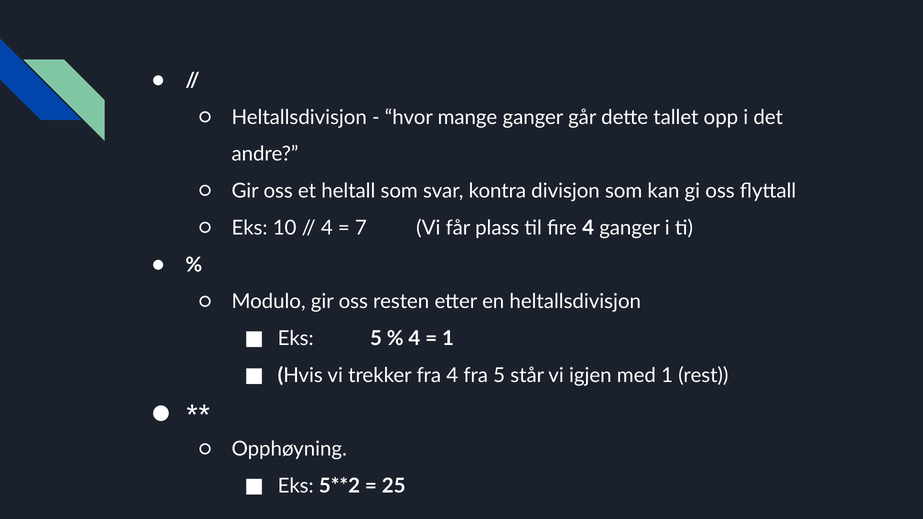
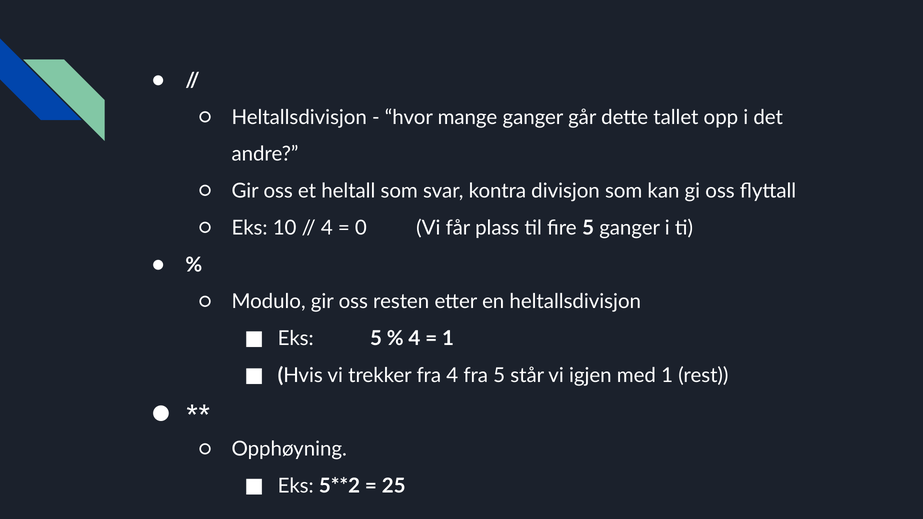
7: 7 -> 0 (361, 228)
fire 4: 4 -> 5 (588, 228)
